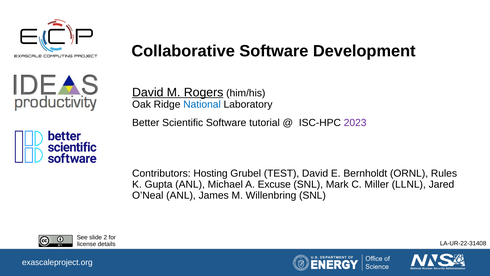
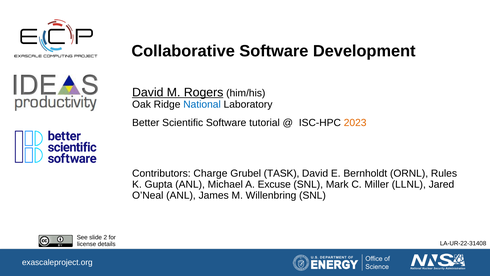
2023 colour: purple -> orange (355, 123)
Hosting: Hosting -> Charge (210, 173)
TEST: TEST -> TASK (282, 173)
